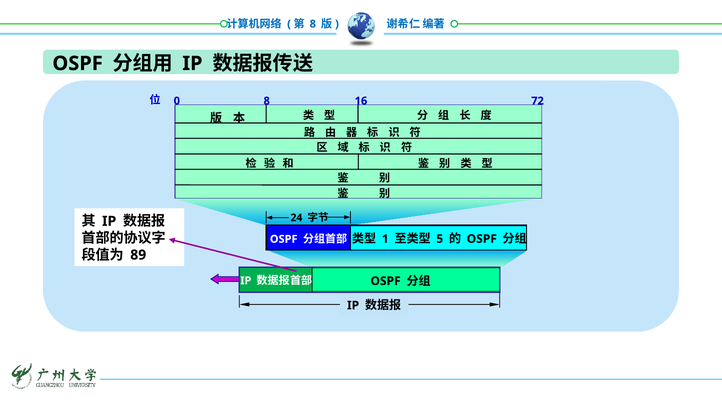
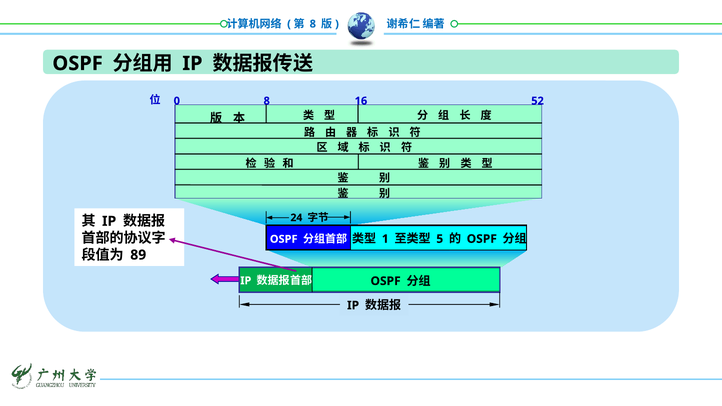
72: 72 -> 52 (538, 101)
